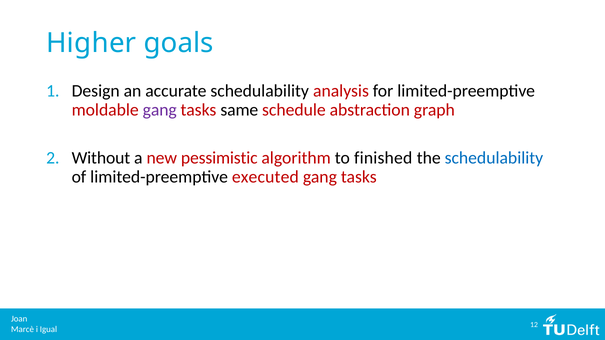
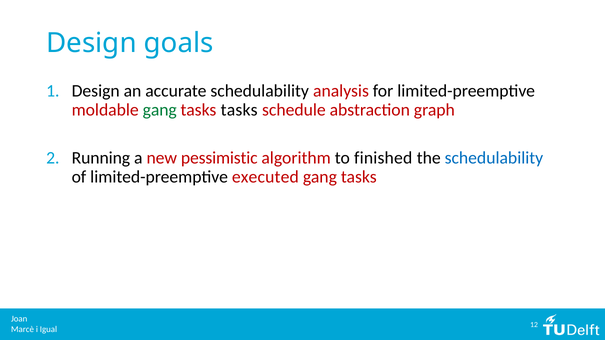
Higher: Higher -> Design (91, 43)
gang colour: purple -> green (160, 110)
tasks same: same -> tasks (239, 110)
Without: Without -> Running (101, 158)
